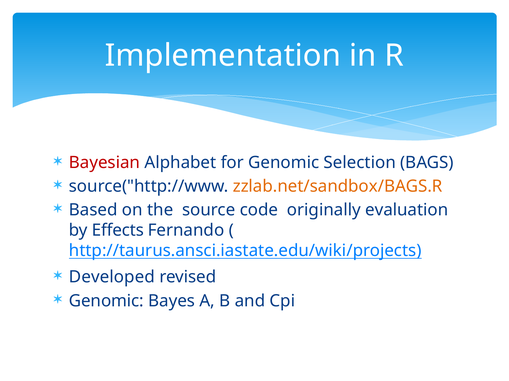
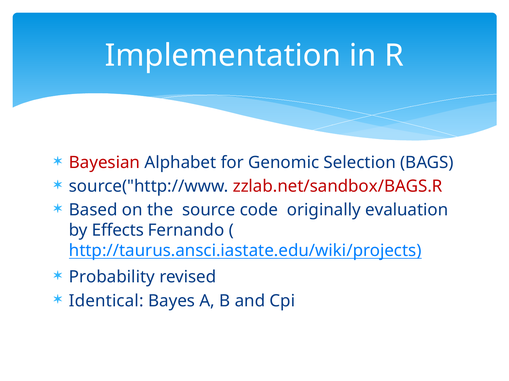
zzlab.net/sandbox/BAGS.R colour: orange -> red (338, 187)
Developed: Developed -> Probability (112, 278)
Genomic: Genomic -> Identical (106, 301)
